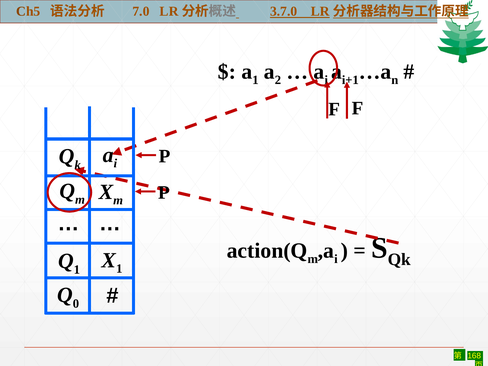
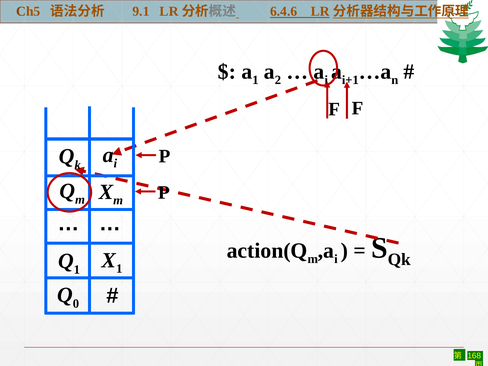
7.0: 7.0 -> 9.1 (141, 11)
3.7.0: 3.7.0 -> 6.4.6 (284, 11)
